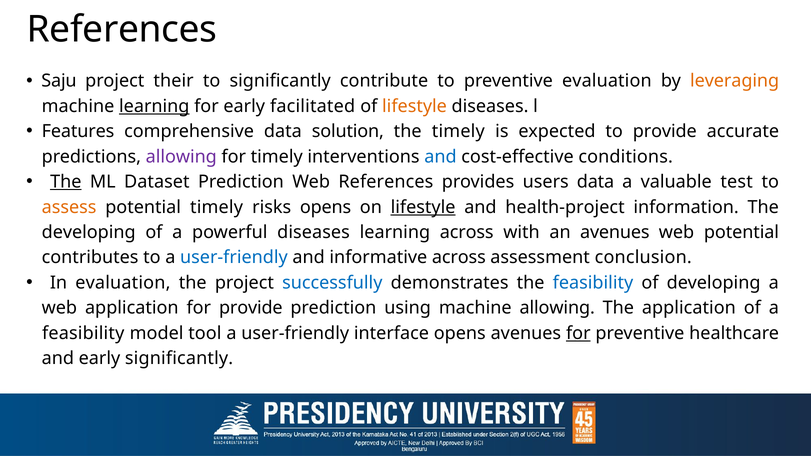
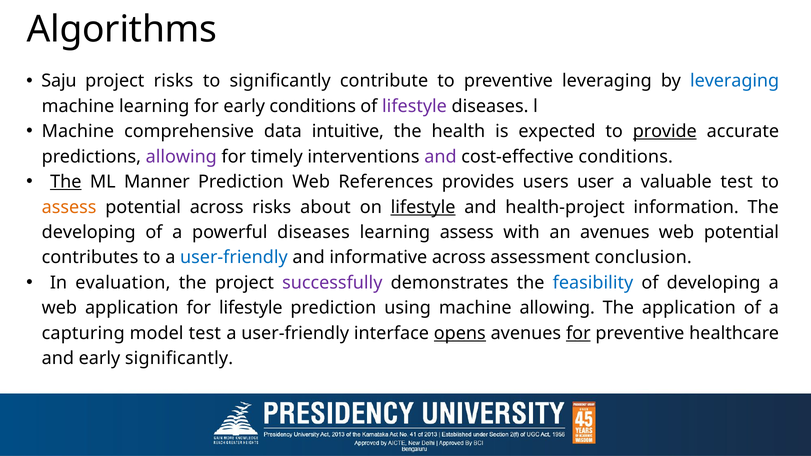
References: References -> Algorithms (122, 30)
project their: their -> risks (174, 81)
preventive evaluation: evaluation -> leveraging (607, 81)
leveraging colour: orange -> blue (735, 81)
learning underline: present -> none (154, 106)
early facilitated: facilitated -> conditions (313, 106)
lifestyle colour: orange -> purple (415, 106)
Features: Features -> Machine (78, 131)
solution: solution -> intuitive (348, 131)
the timely: timely -> health (458, 131)
provide underline: none -> present (665, 131)
and colour: blue -> purple (440, 157)
Dataset: Dataset -> Manner (157, 182)
users data: data -> user (595, 182)
potential timely: timely -> across (217, 207)
risks opens: opens -> about (325, 207)
learning across: across -> assess (467, 232)
successfully colour: blue -> purple (332, 283)
for provide: provide -> lifestyle (251, 308)
feasibility: feasibility -> capturing (83, 333)
model tool: tool -> test (205, 333)
opens underline: none -> present (460, 333)
